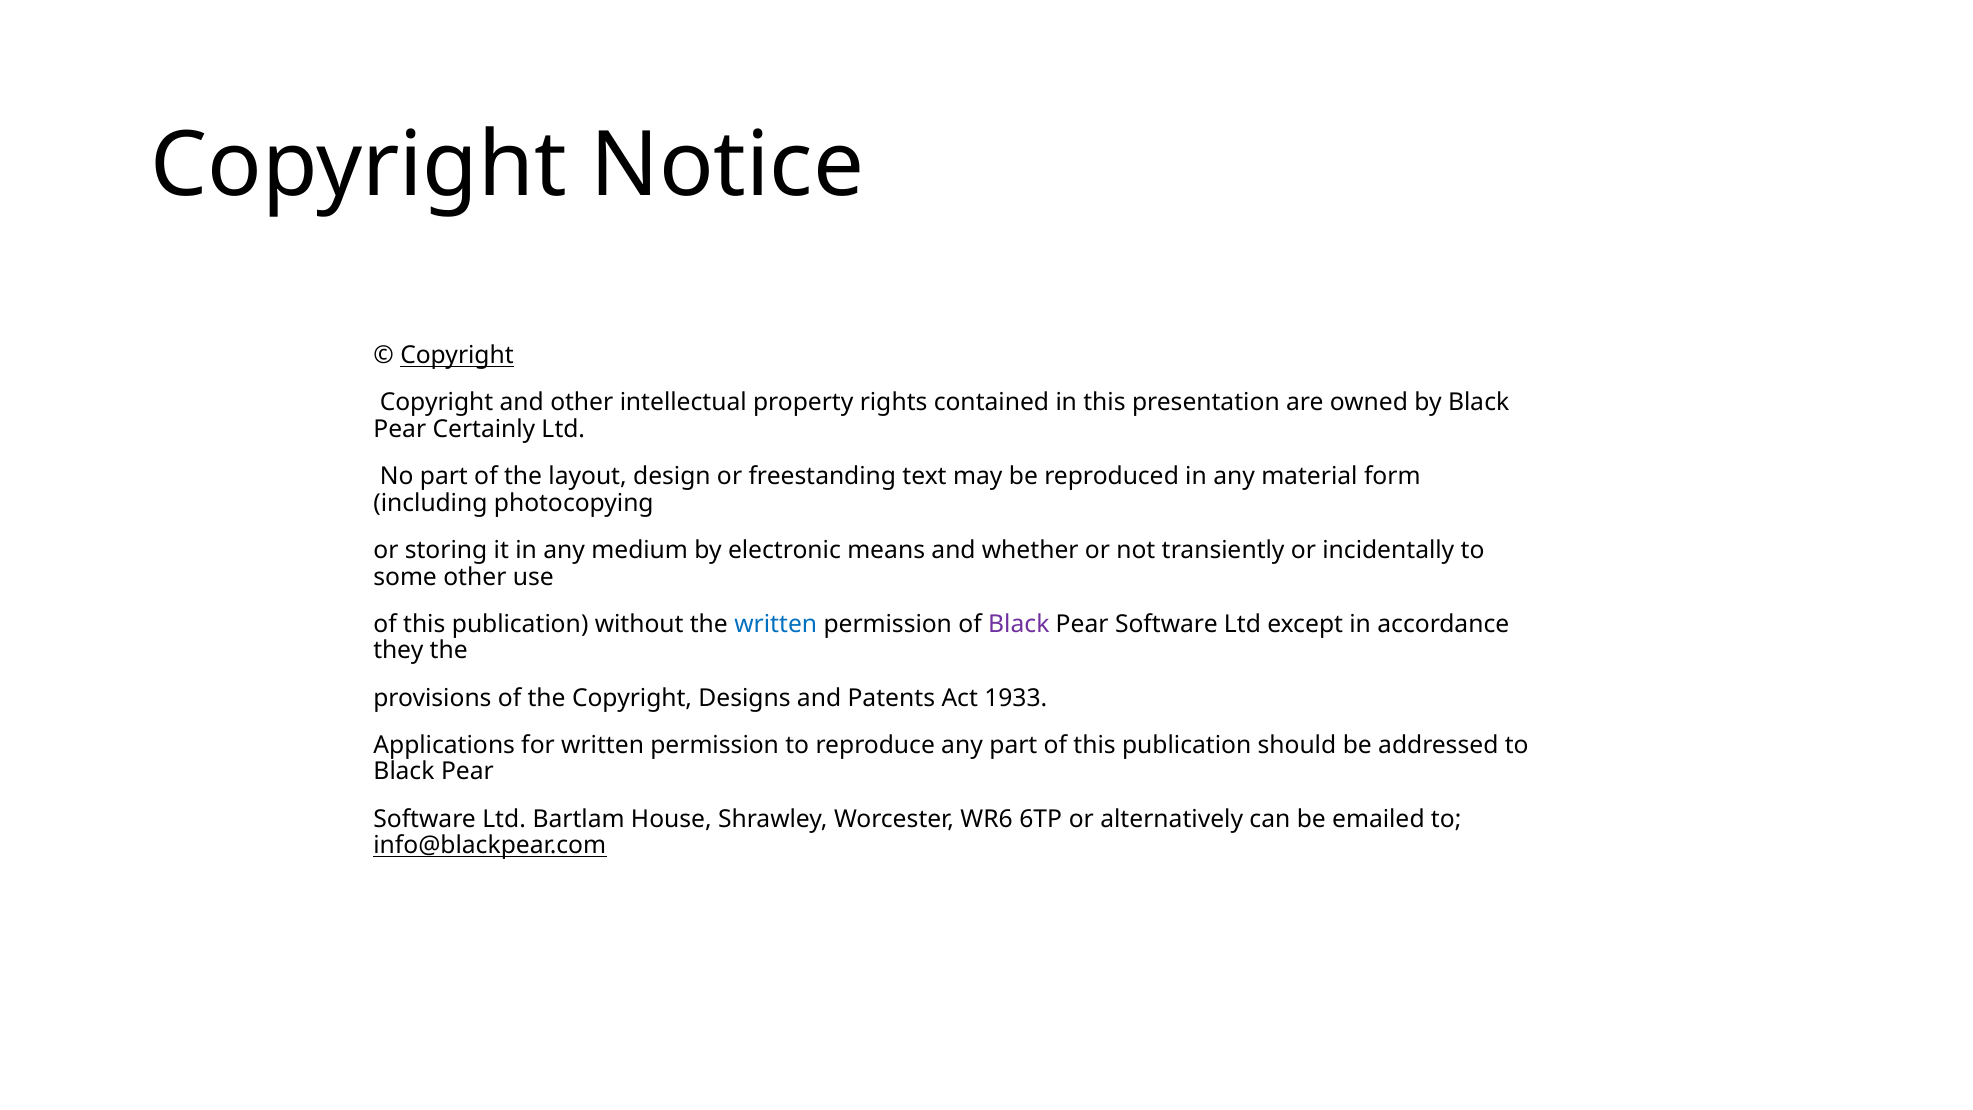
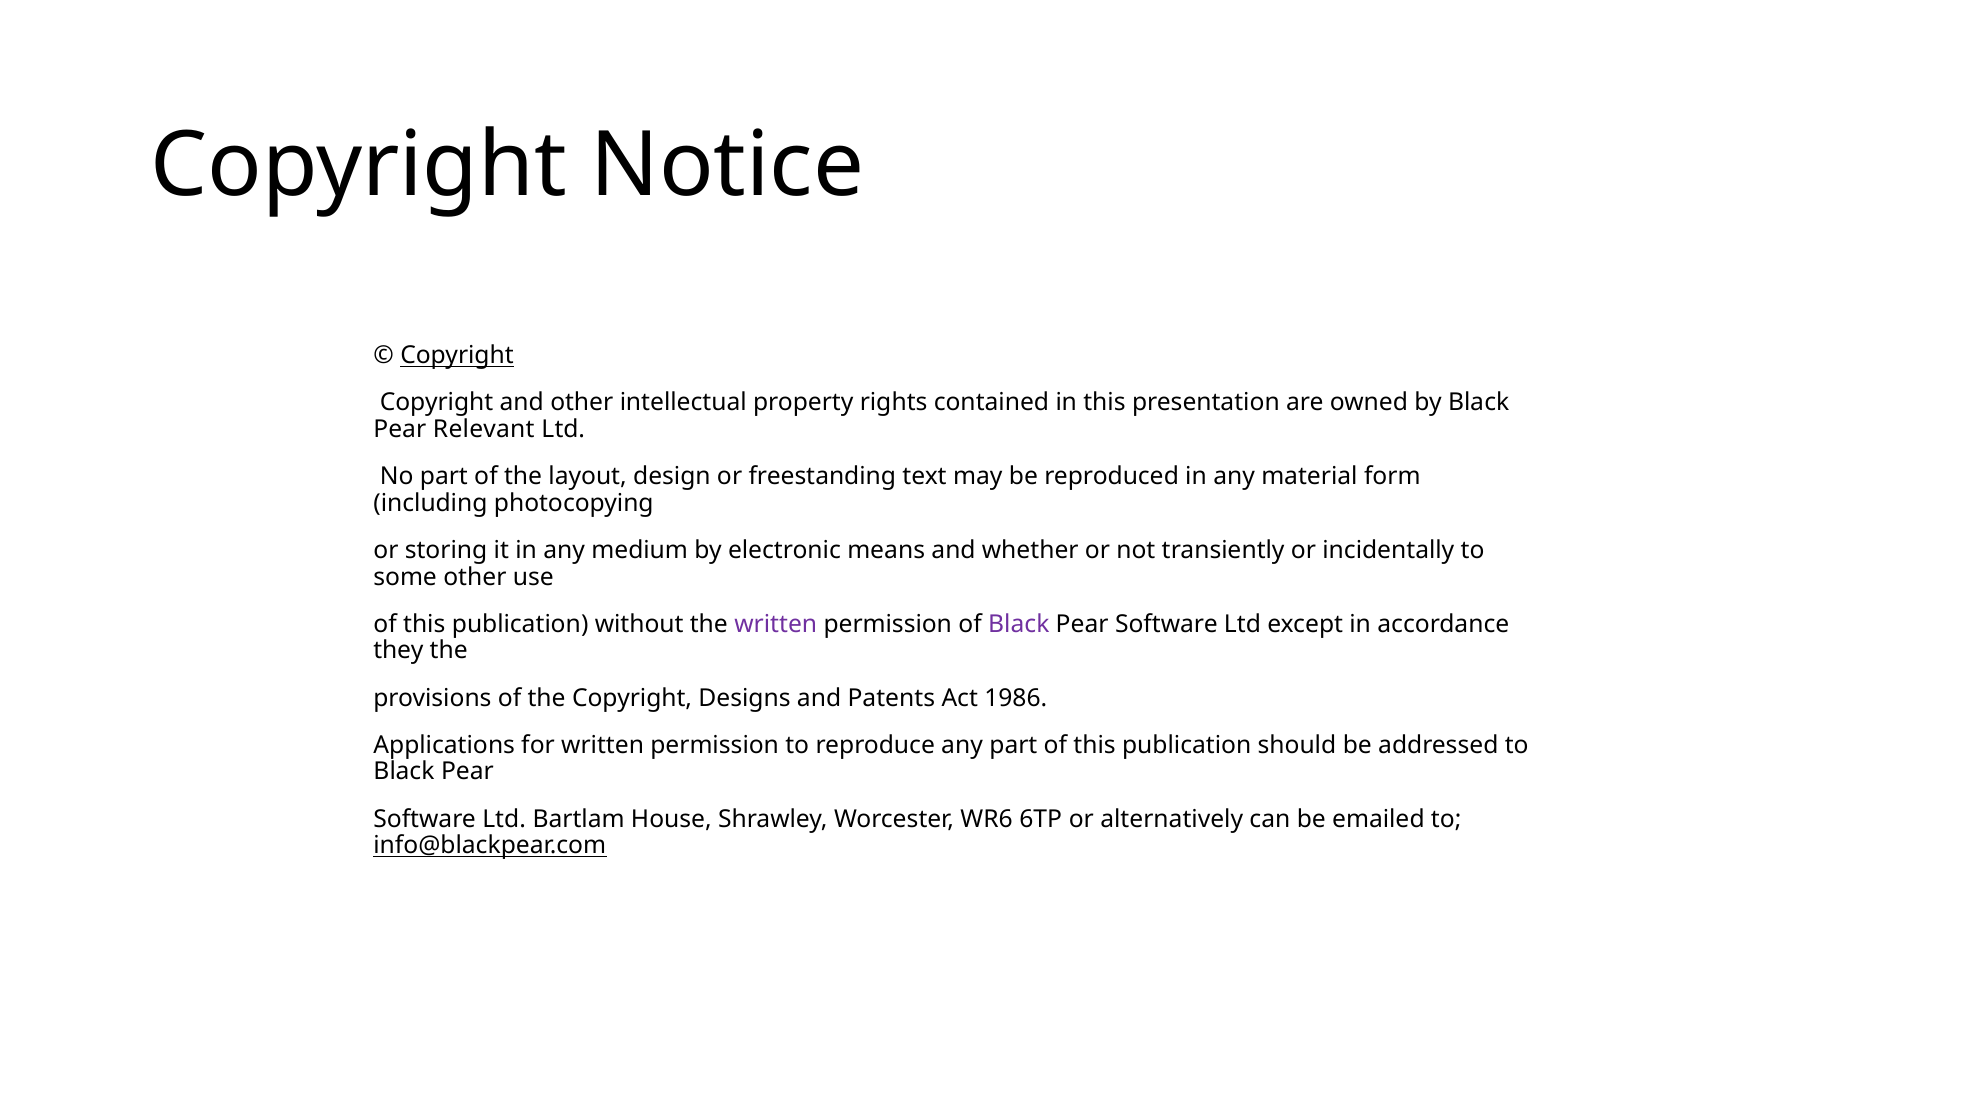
Certainly: Certainly -> Relevant (484, 429)
written colour: blue -> purple (776, 624)
1933: 1933 -> 1986 (1016, 698)
